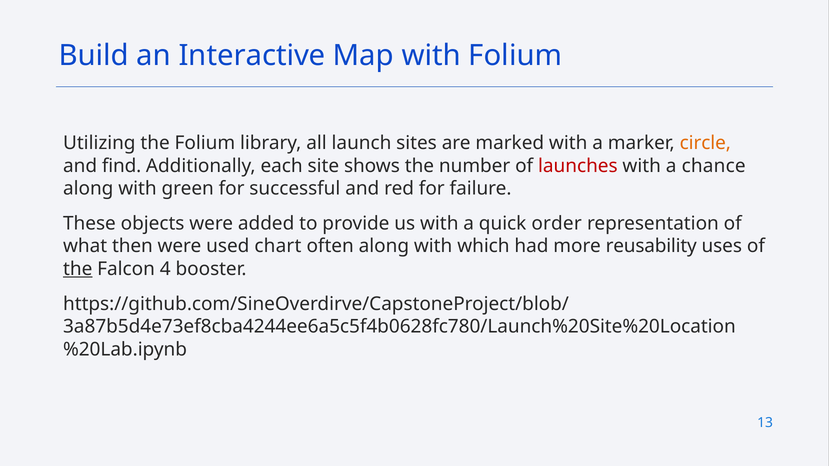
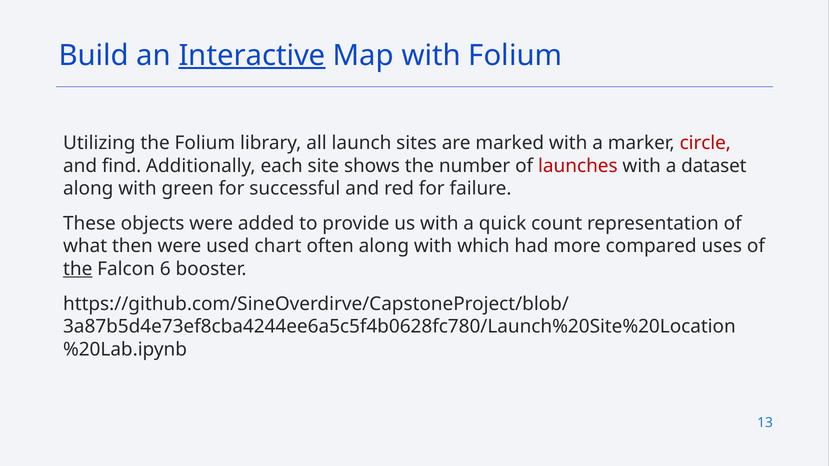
Interactive underline: none -> present (252, 55)
circle colour: orange -> red (705, 143)
chance: chance -> dataset (714, 166)
order: order -> count (557, 224)
reusability: reusability -> compared (651, 246)
4: 4 -> 6 (165, 269)
